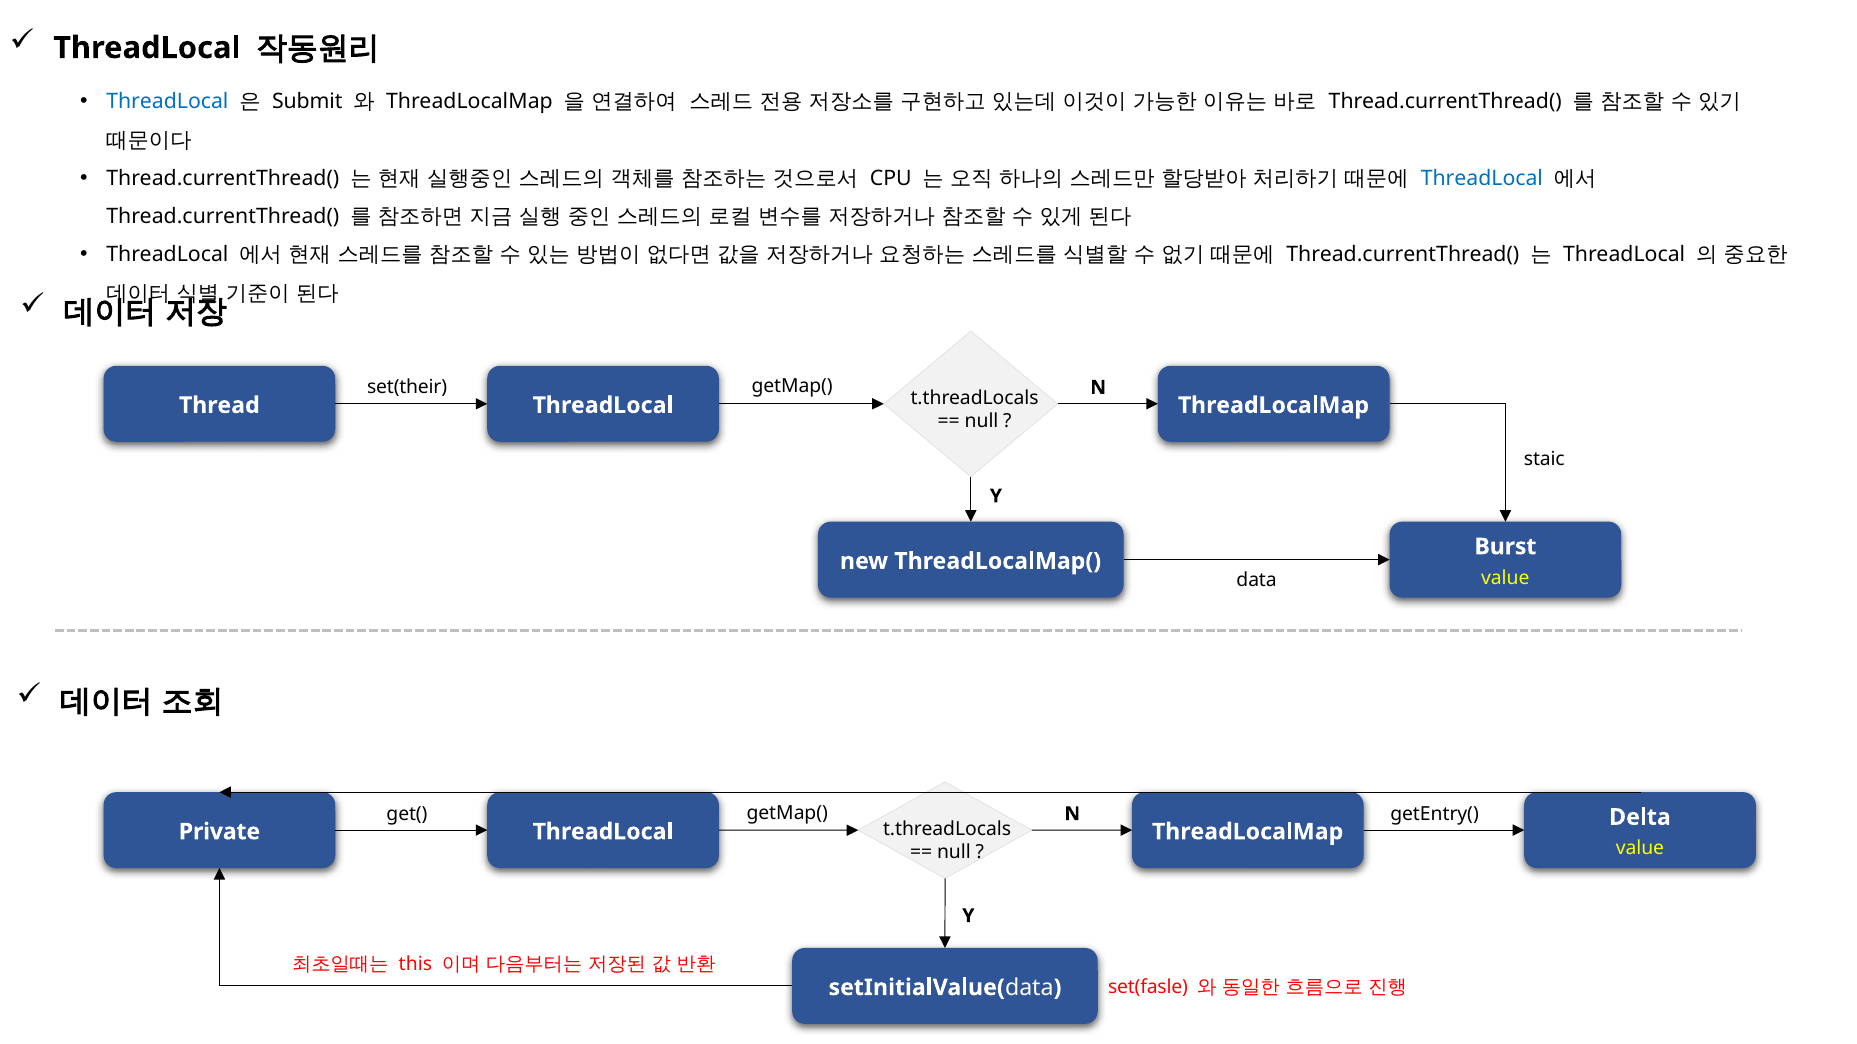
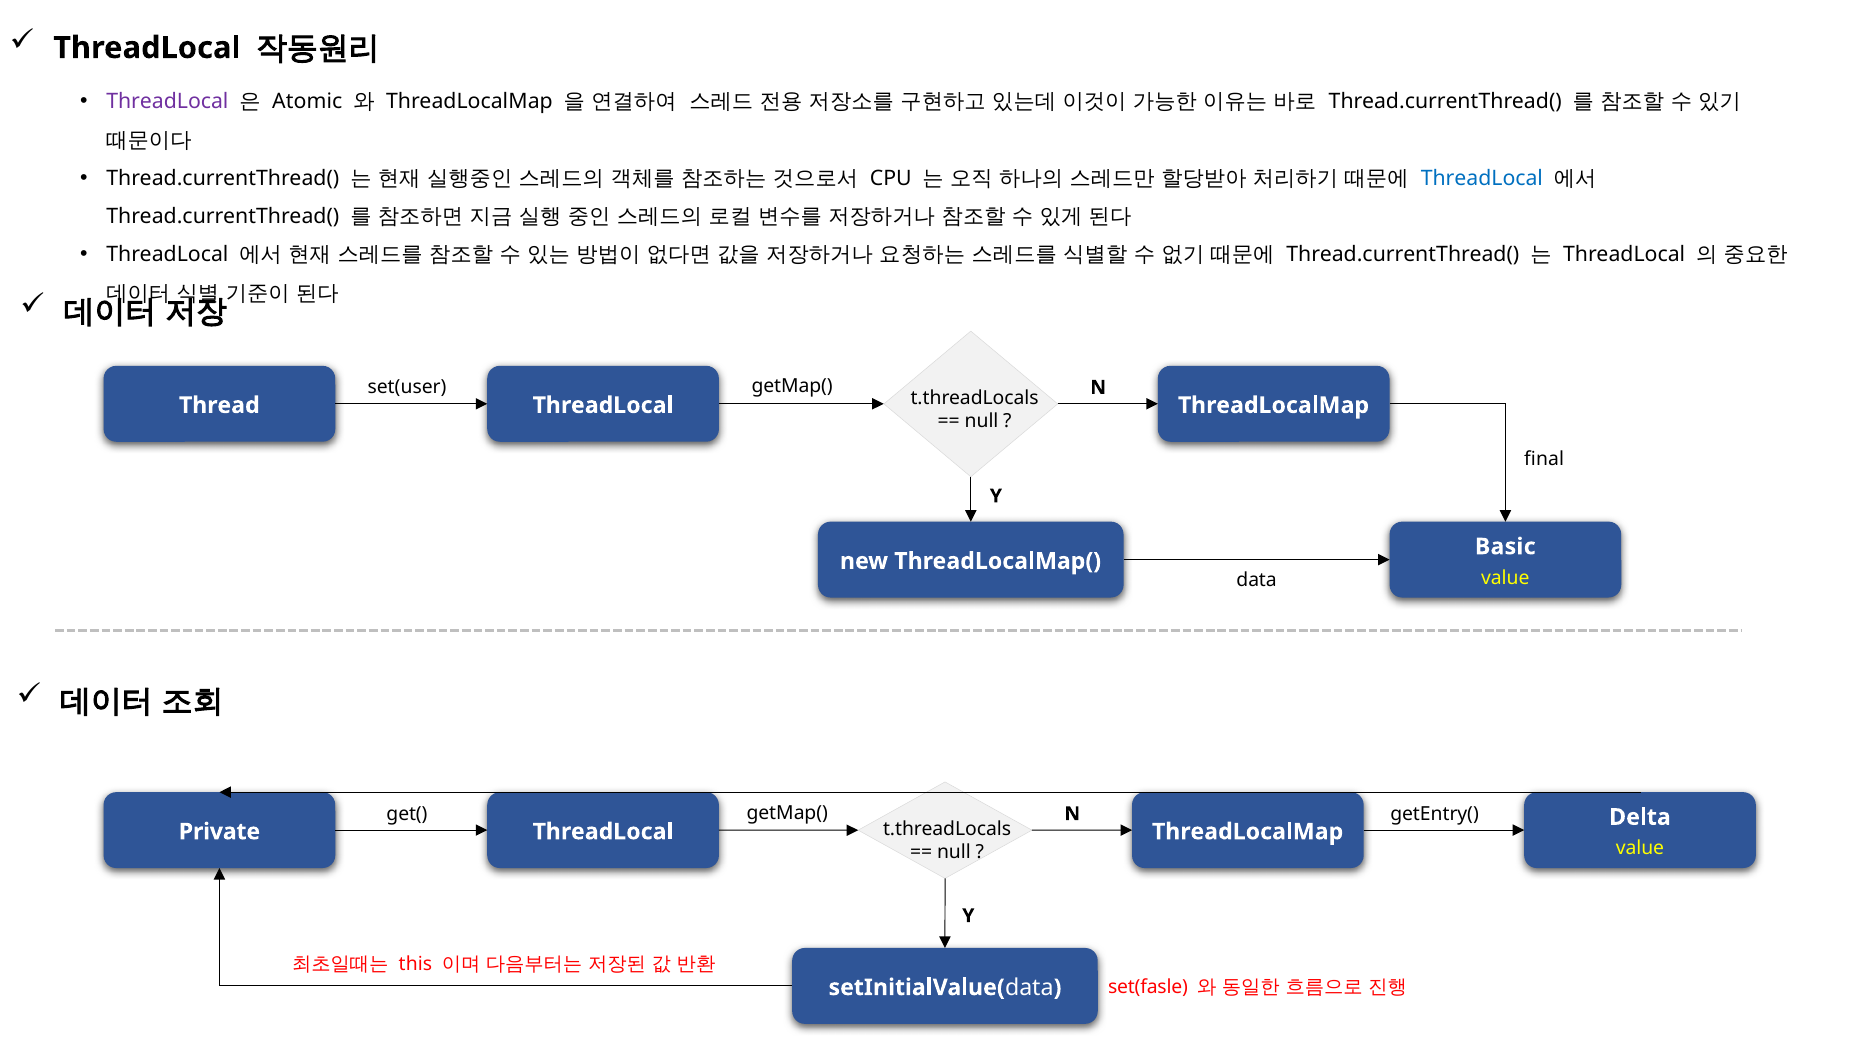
ThreadLocal colour: blue -> purple (167, 102)
Submit: Submit -> Atomic (307, 102)
set(their: set(their -> set(user (407, 388)
staic: staic -> final (1544, 460)
Burst: Burst -> Basic (1505, 547)
